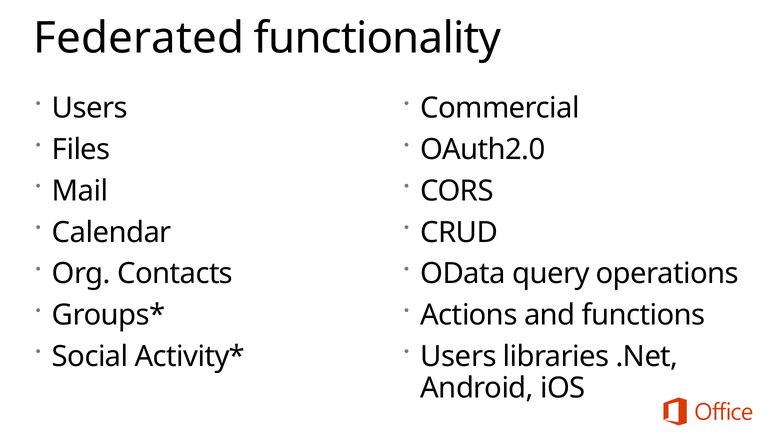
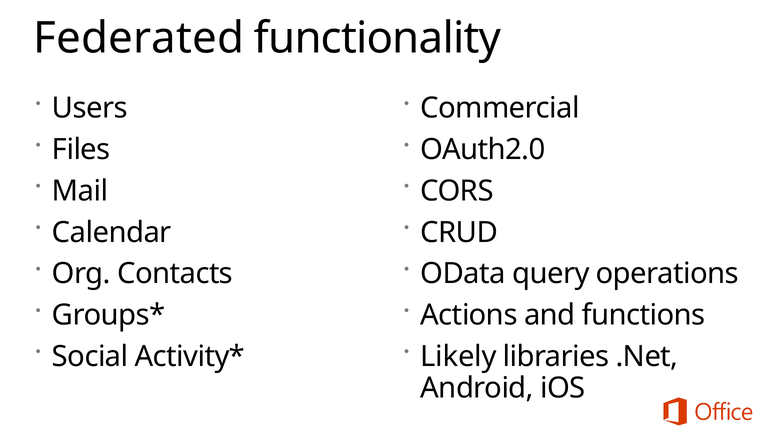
Users: Users -> Likely (458, 356)
